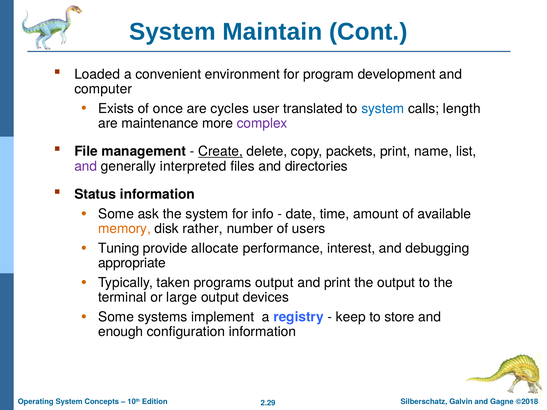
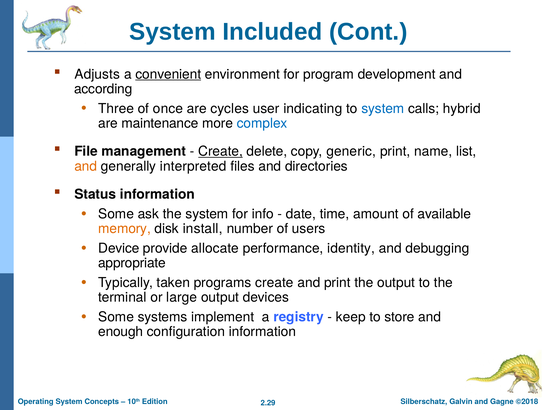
Maintain: Maintain -> Included (272, 32)
Loaded: Loaded -> Adjusts (97, 74)
convenient underline: none -> present (168, 74)
computer: computer -> according (103, 89)
Exists: Exists -> Three (116, 109)
translated: translated -> indicating (313, 109)
length: length -> hybrid (462, 109)
complex colour: purple -> blue (262, 123)
packets: packets -> generic (351, 152)
and colour: purple -> orange (86, 166)
rather: rather -> install (203, 229)
Tuning: Tuning -> Device (119, 248)
interest: interest -> identity (351, 248)
programs output: output -> create (274, 283)
